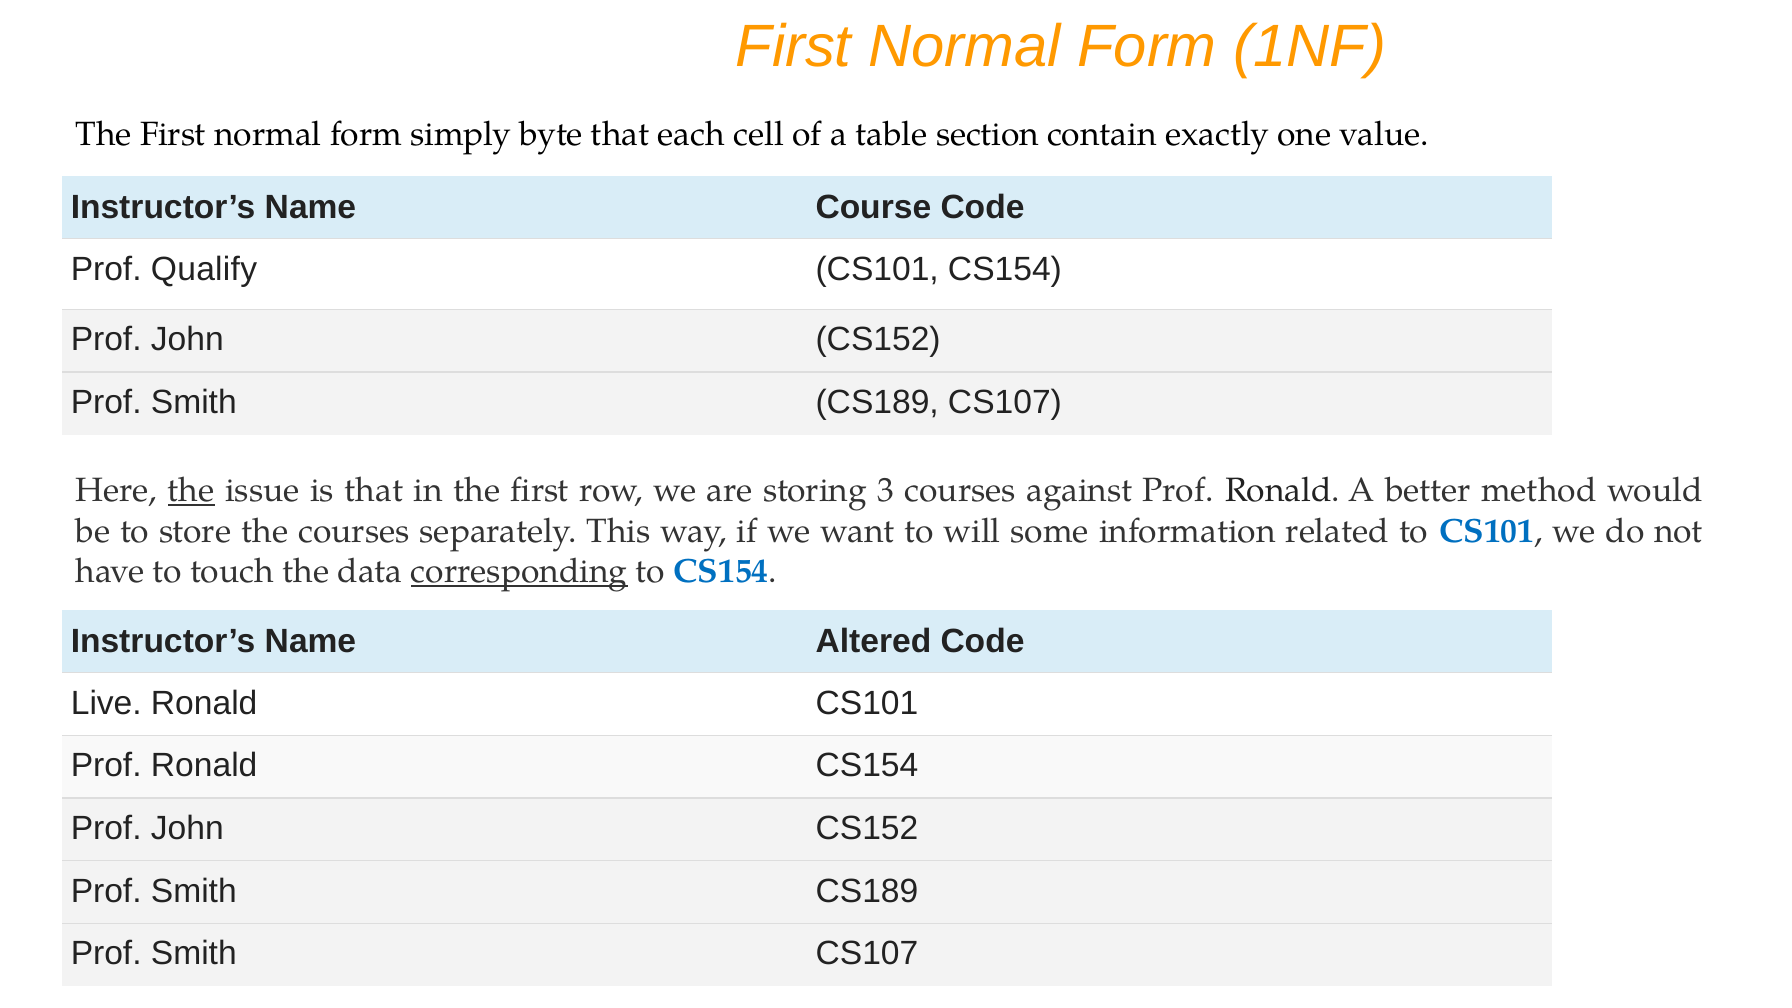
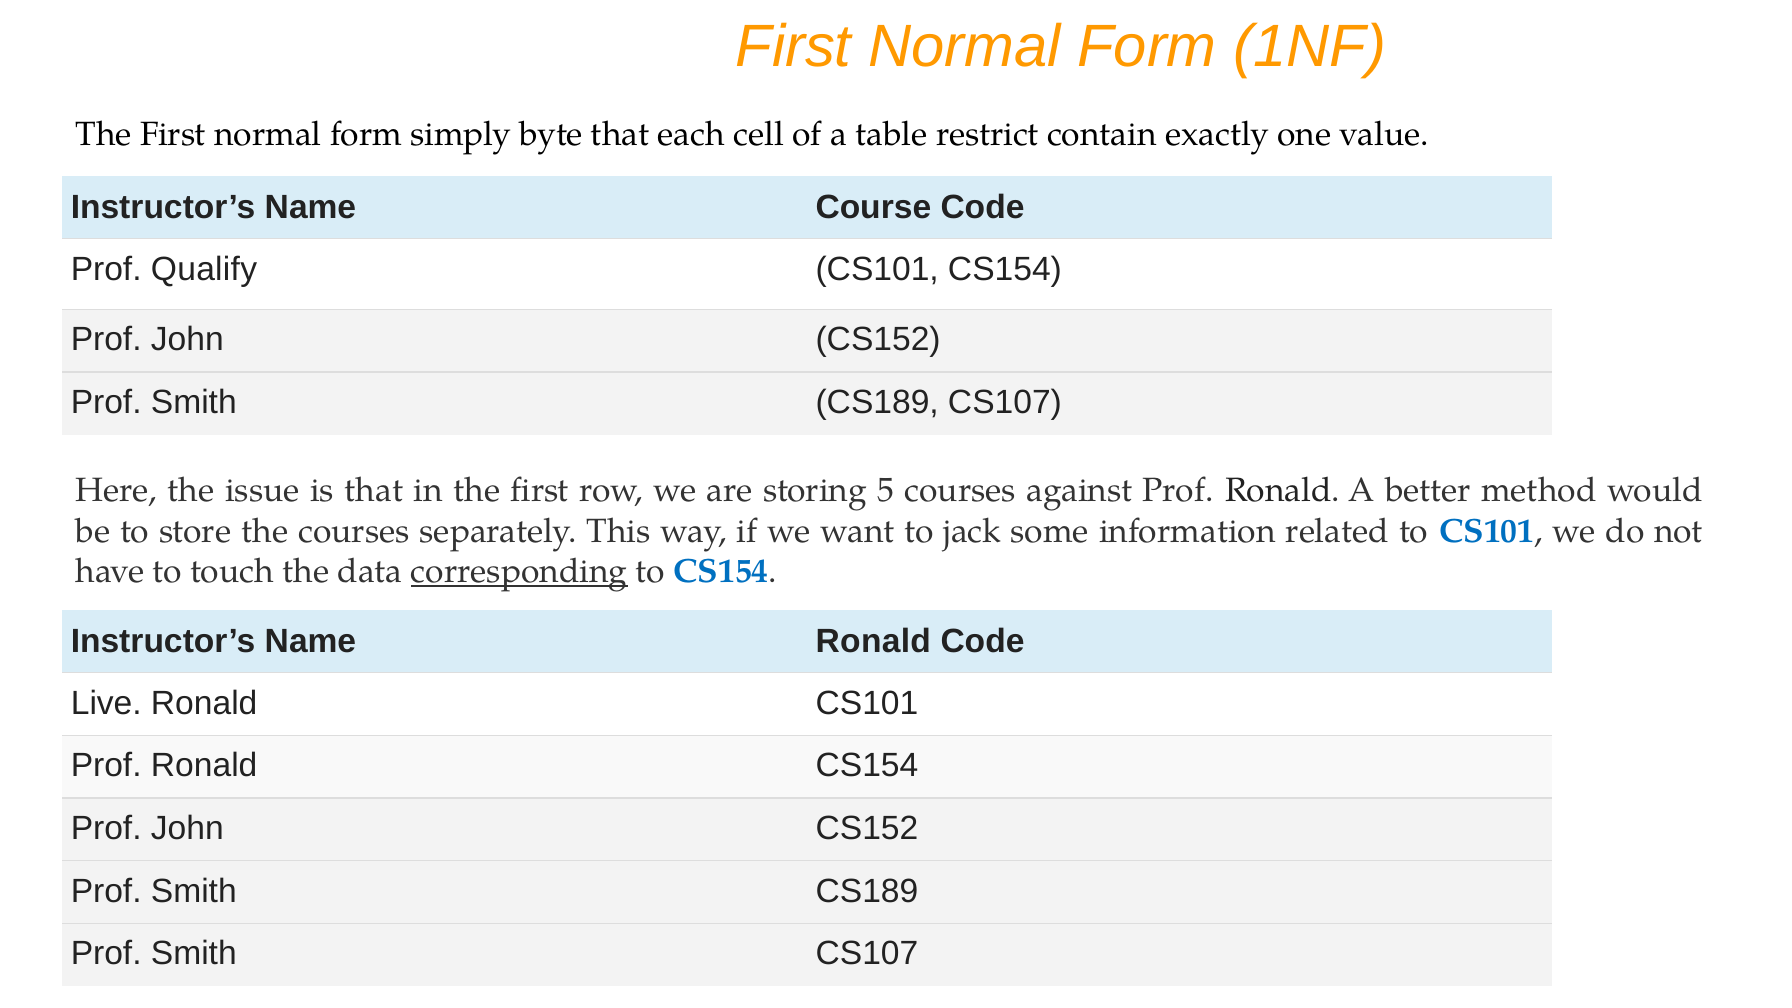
section: section -> restrict (988, 134)
the underline: present -> none (191, 491)
3: 3 -> 5 (886, 491)
will: will -> jack (972, 531)
Name Altered: Altered -> Ronald (873, 642)
